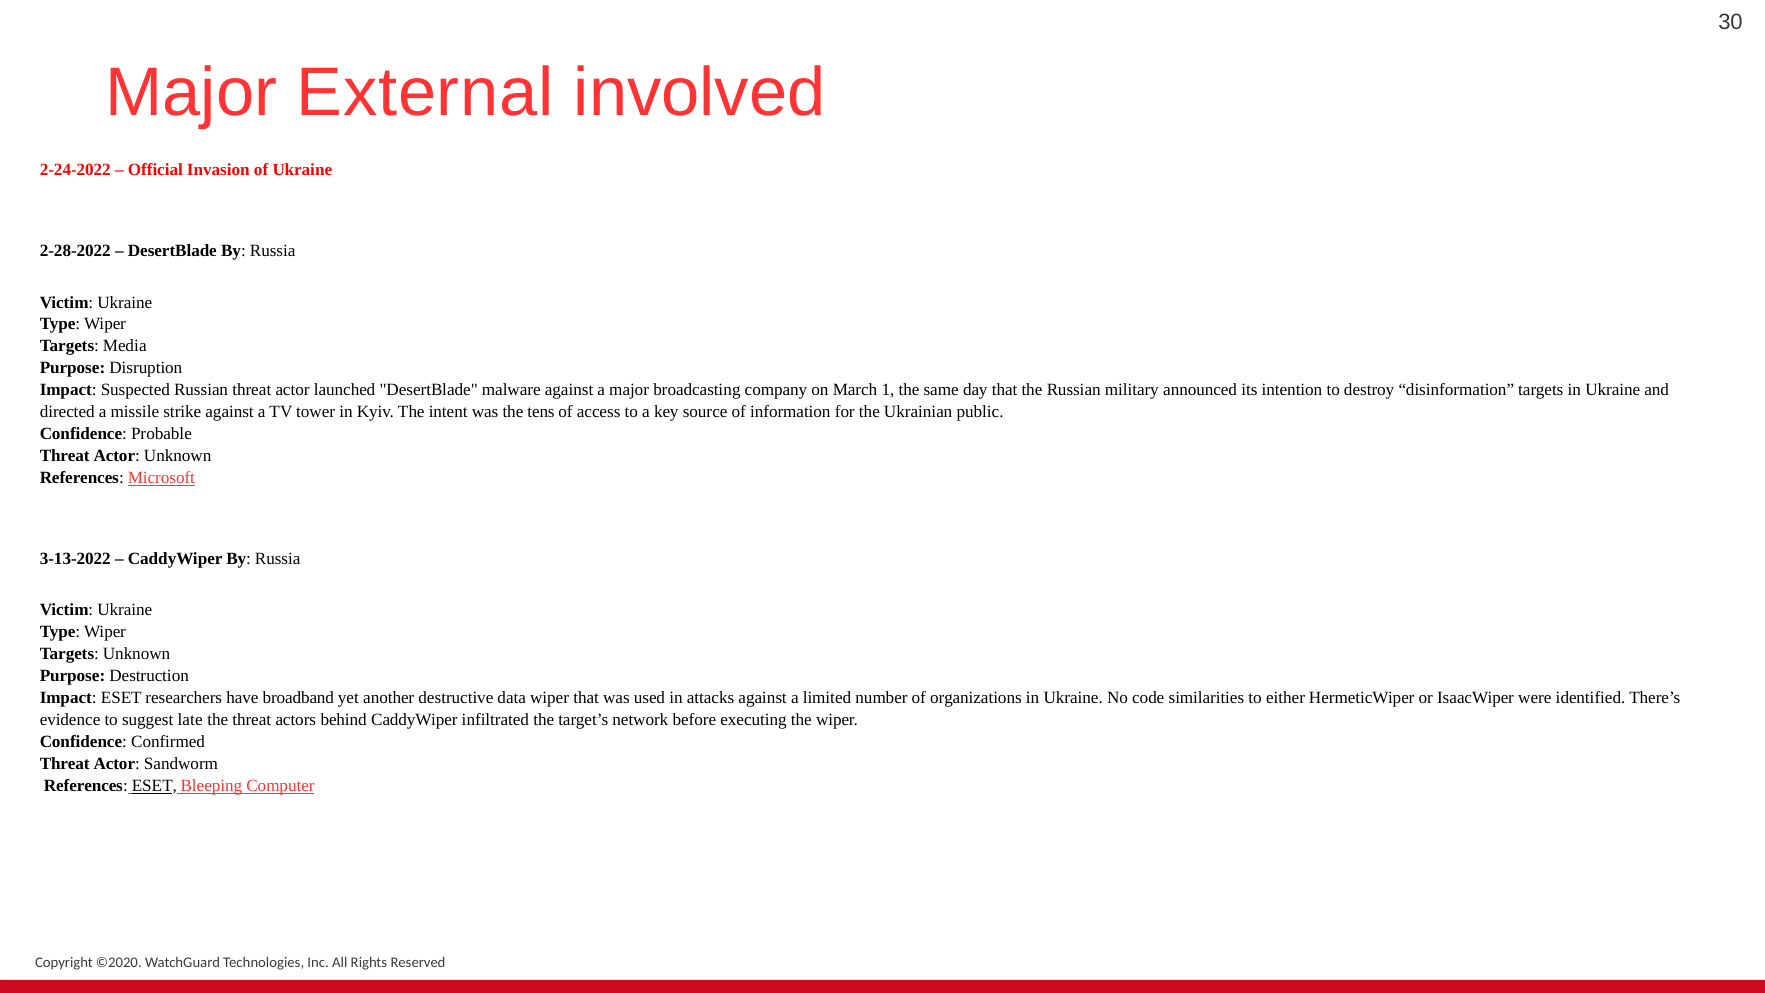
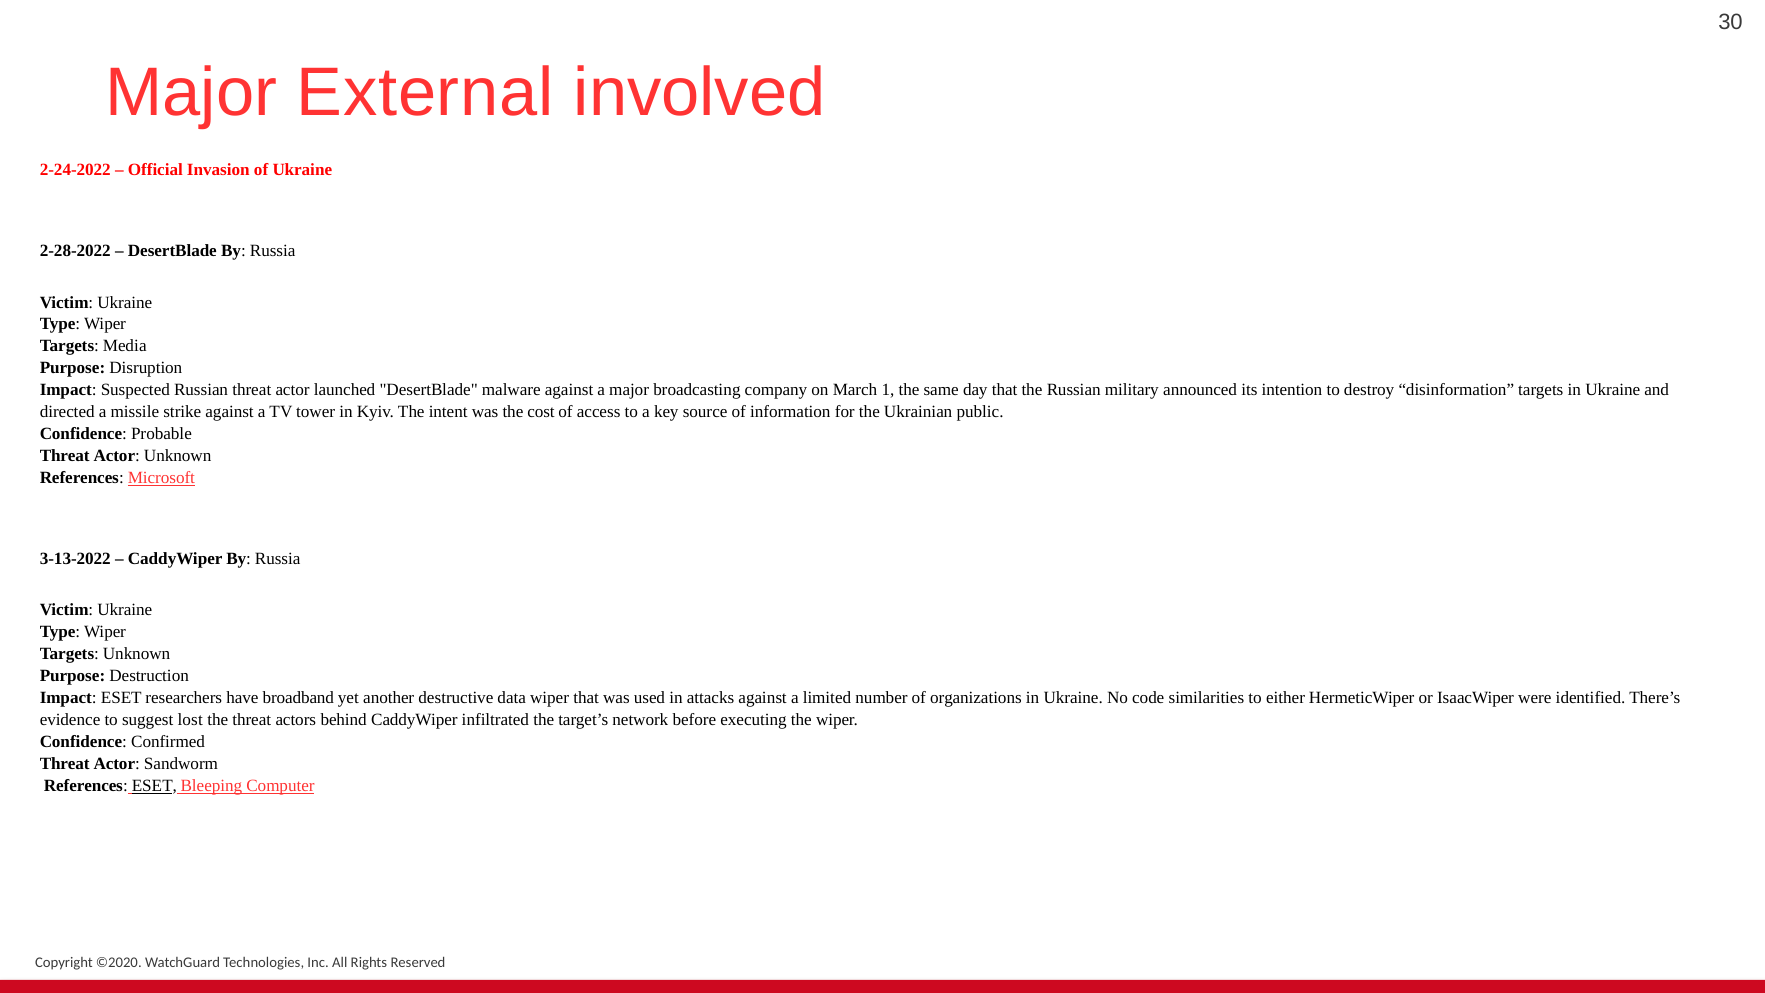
tens: tens -> cost (541, 412)
late: late -> lost (190, 720)
